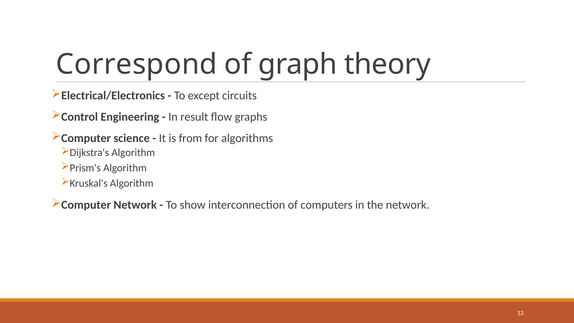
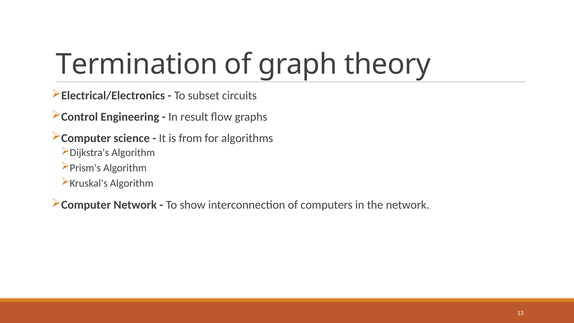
Correspond: Correspond -> Termination (137, 64)
except: except -> subset (204, 95)
